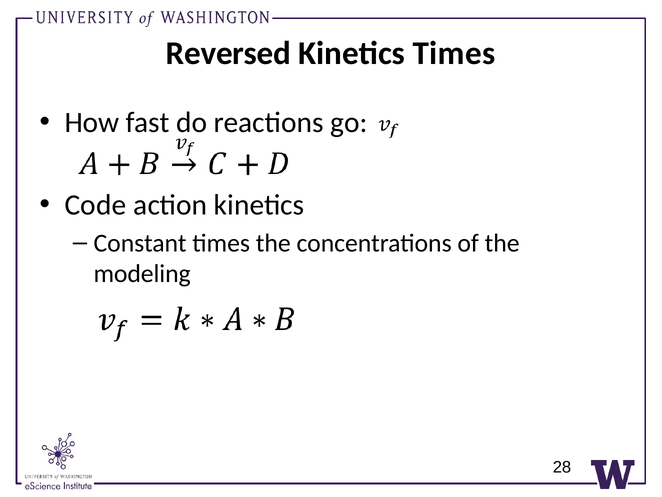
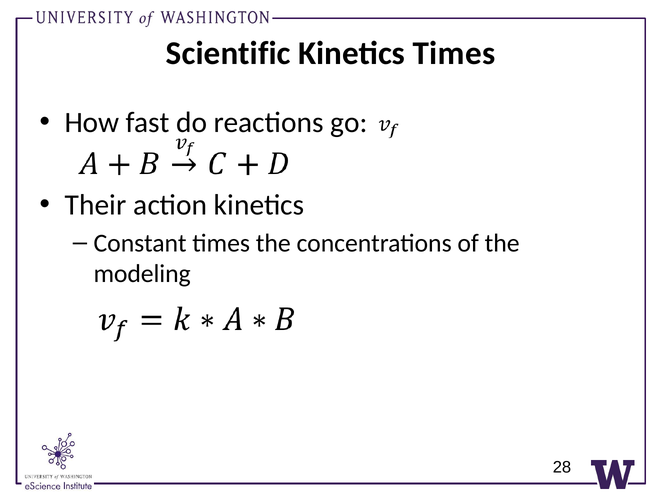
Reversed: Reversed -> Scientific (228, 53)
Code: Code -> Their (96, 205)
